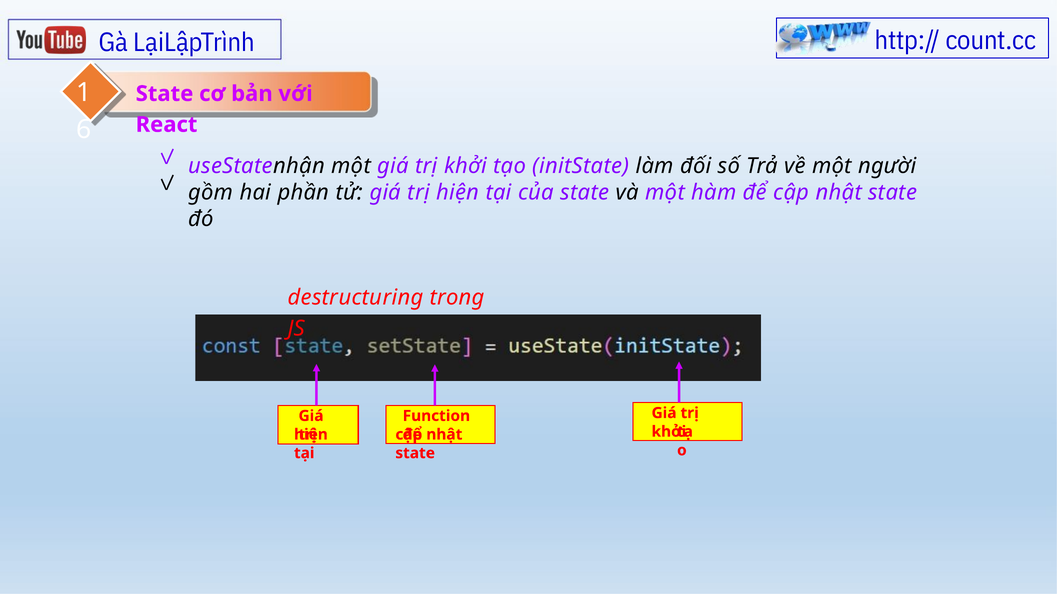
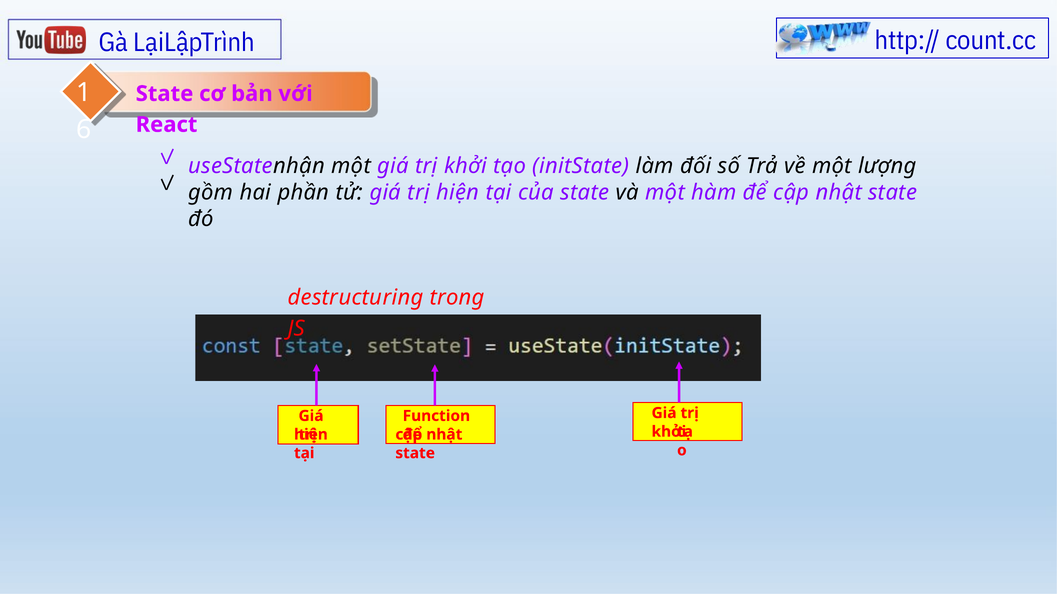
người: người -> lượng (887, 166)
